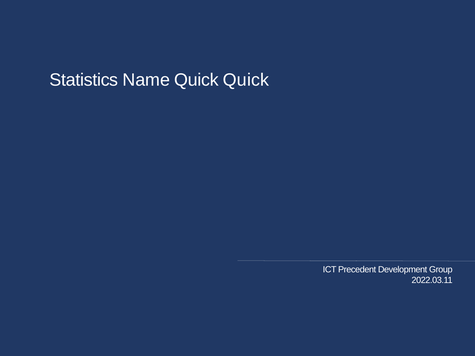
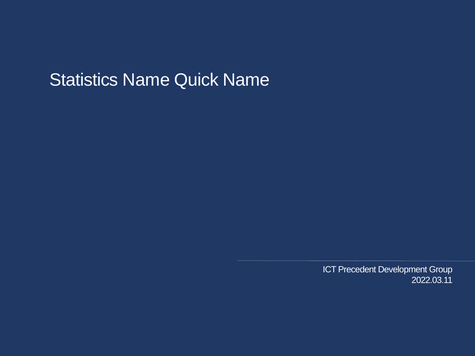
Quick Quick: Quick -> Name (246, 80)
